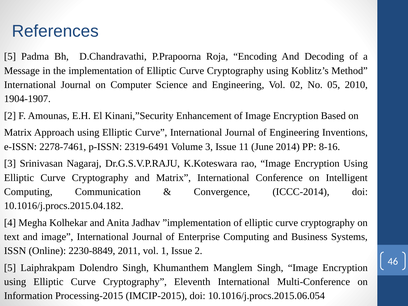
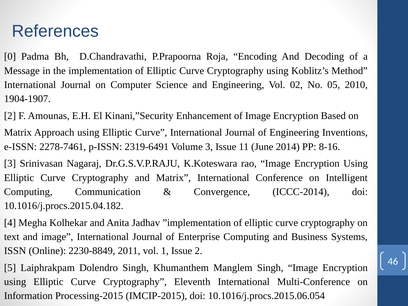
5: 5 -> 0 (10, 57)
